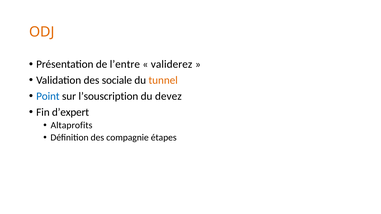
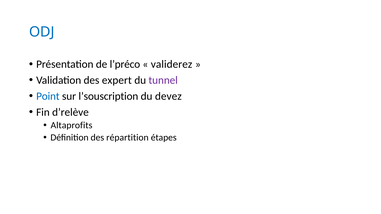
ODJ colour: orange -> blue (42, 32)
l’entre: l’entre -> l’préco (125, 64)
sociale: sociale -> expert (117, 80)
tunnel colour: orange -> purple (163, 80)
d’expert: d’expert -> d’relève (70, 112)
compagnie: compagnie -> répartition (127, 138)
